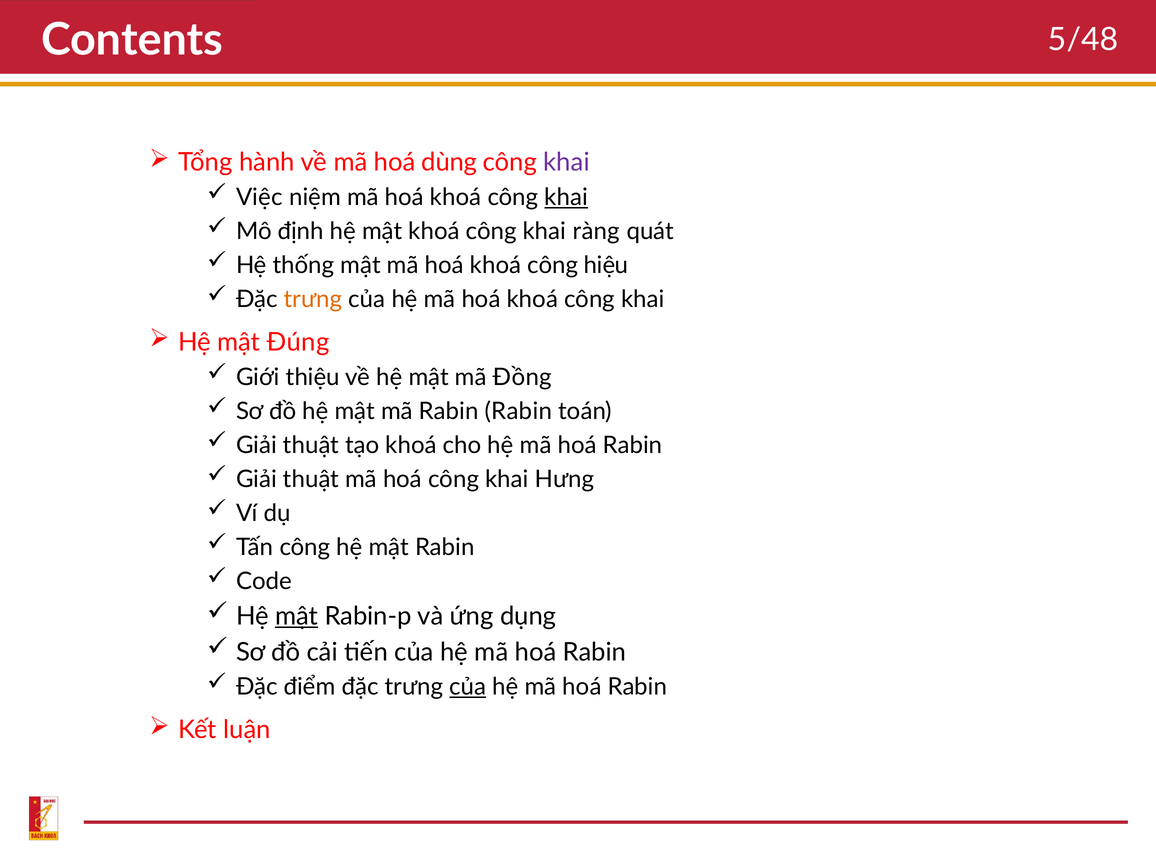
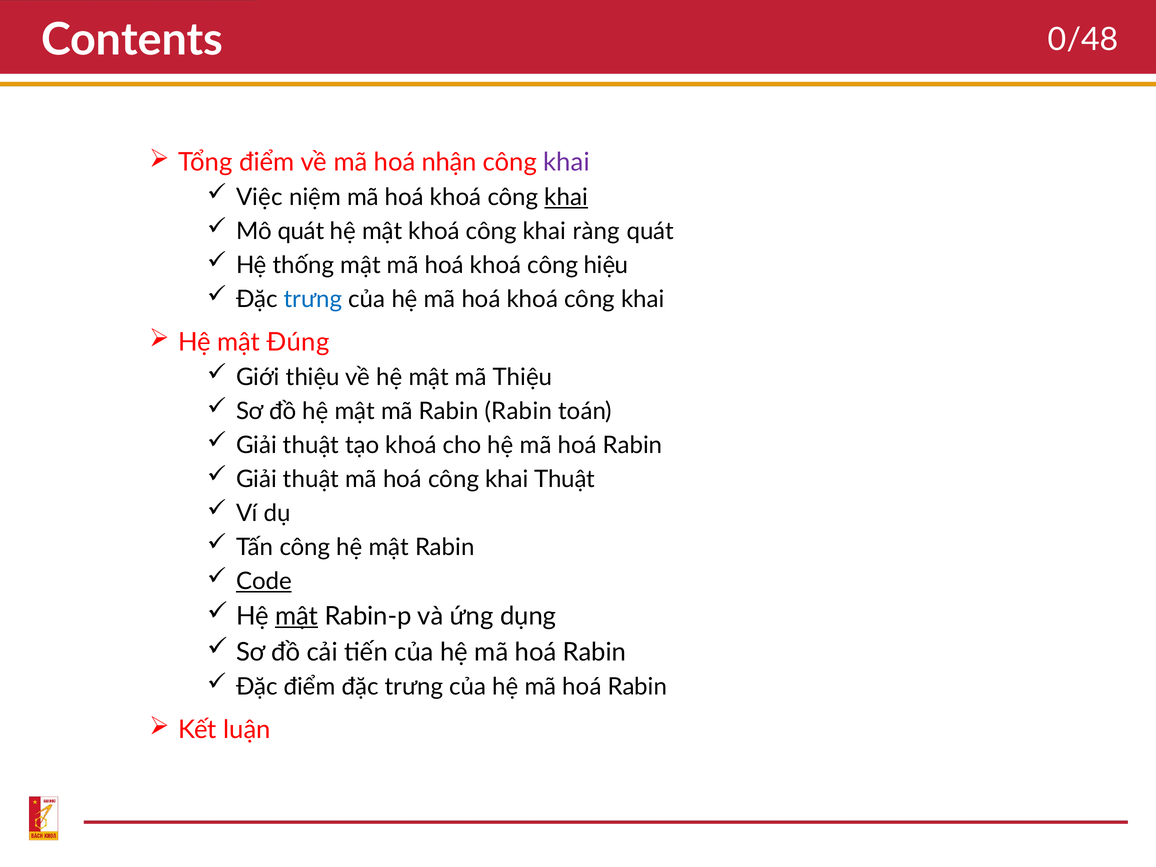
5/48: 5/48 -> 0/48 (1083, 40)
Tổng hành: hành -> điểm (267, 162)
dùng: dùng -> nhận (449, 162)
Mô định: định -> quát (301, 231)
trưng colour: orange -> blue (313, 299)
mã Đồng: Đồng -> Thiệu (523, 377)
khai Hưng: Hưng -> Thuật (565, 479)
Code underline: none -> present (264, 581)
của underline: present -> none (468, 687)
